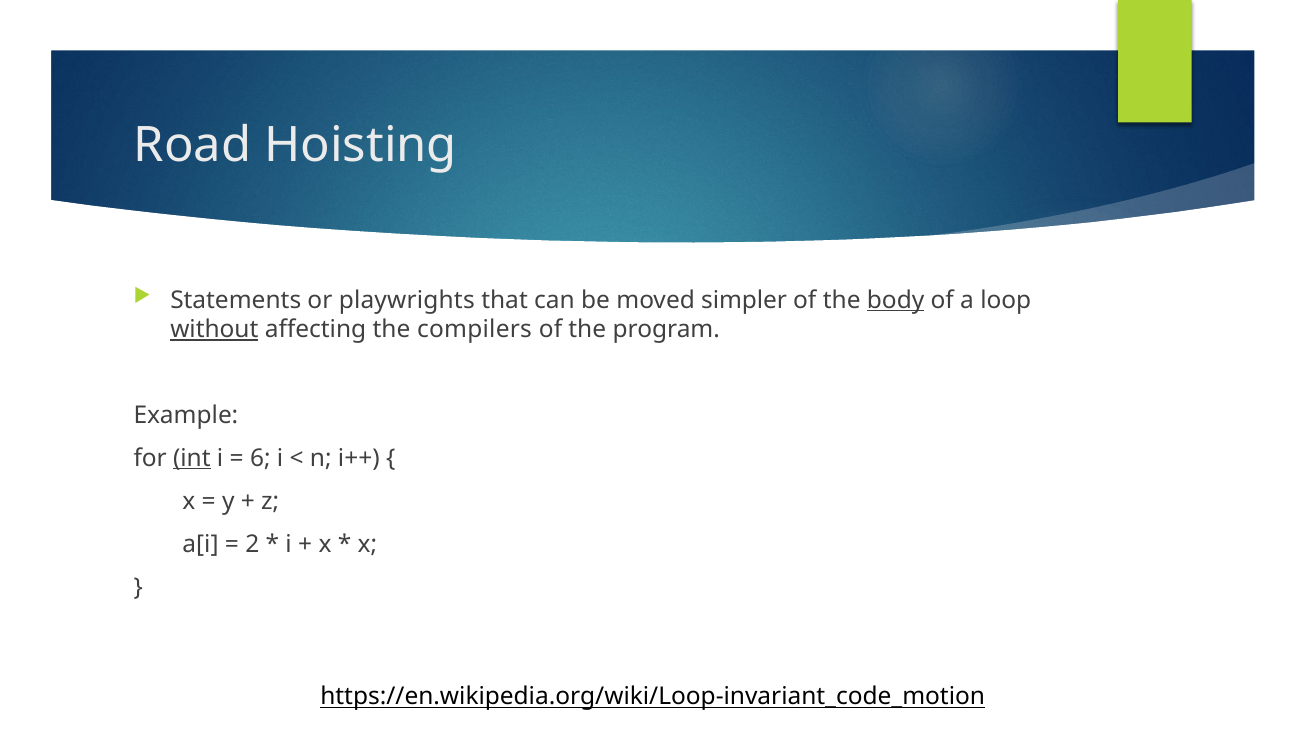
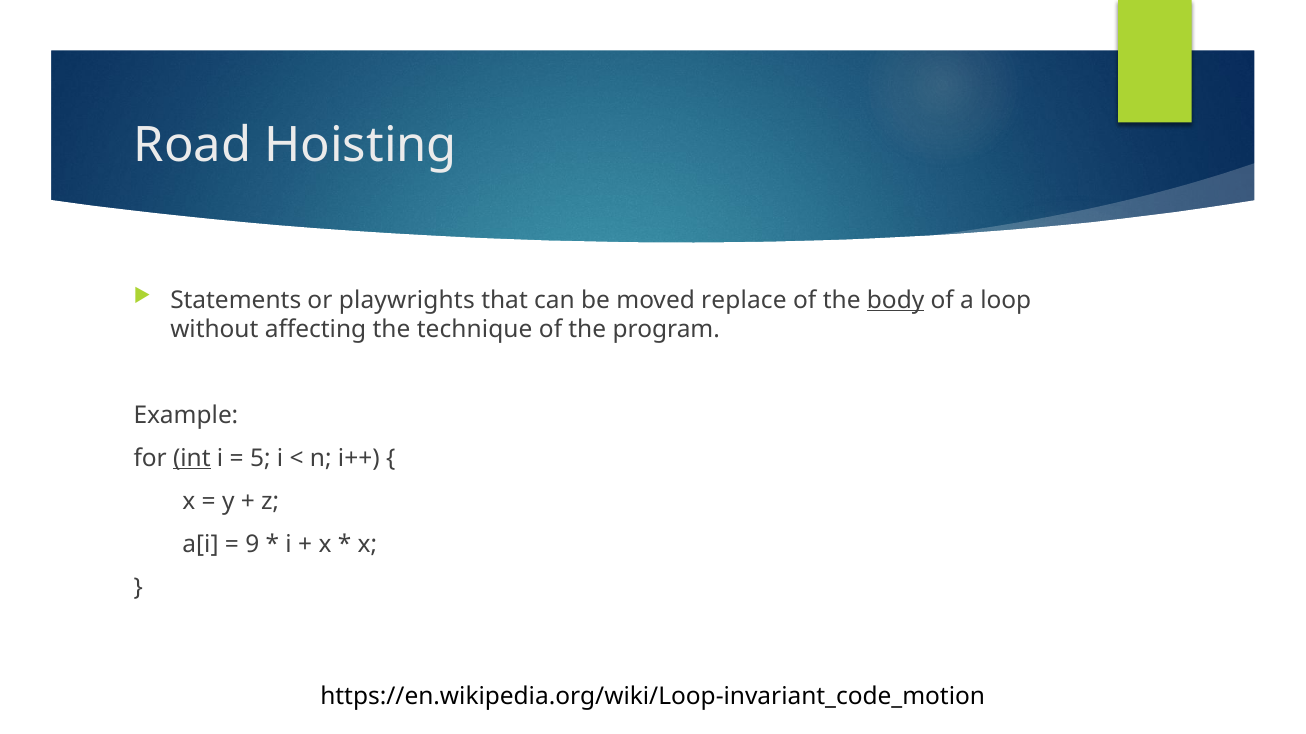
simpler: simpler -> replace (744, 300)
without underline: present -> none (214, 330)
compilers: compilers -> technique (475, 330)
6: 6 -> 5 (260, 459)
2: 2 -> 9 (252, 545)
https://en.wikipedia.org/wiki/Loop-invariant_code_motion underline: present -> none (653, 697)
